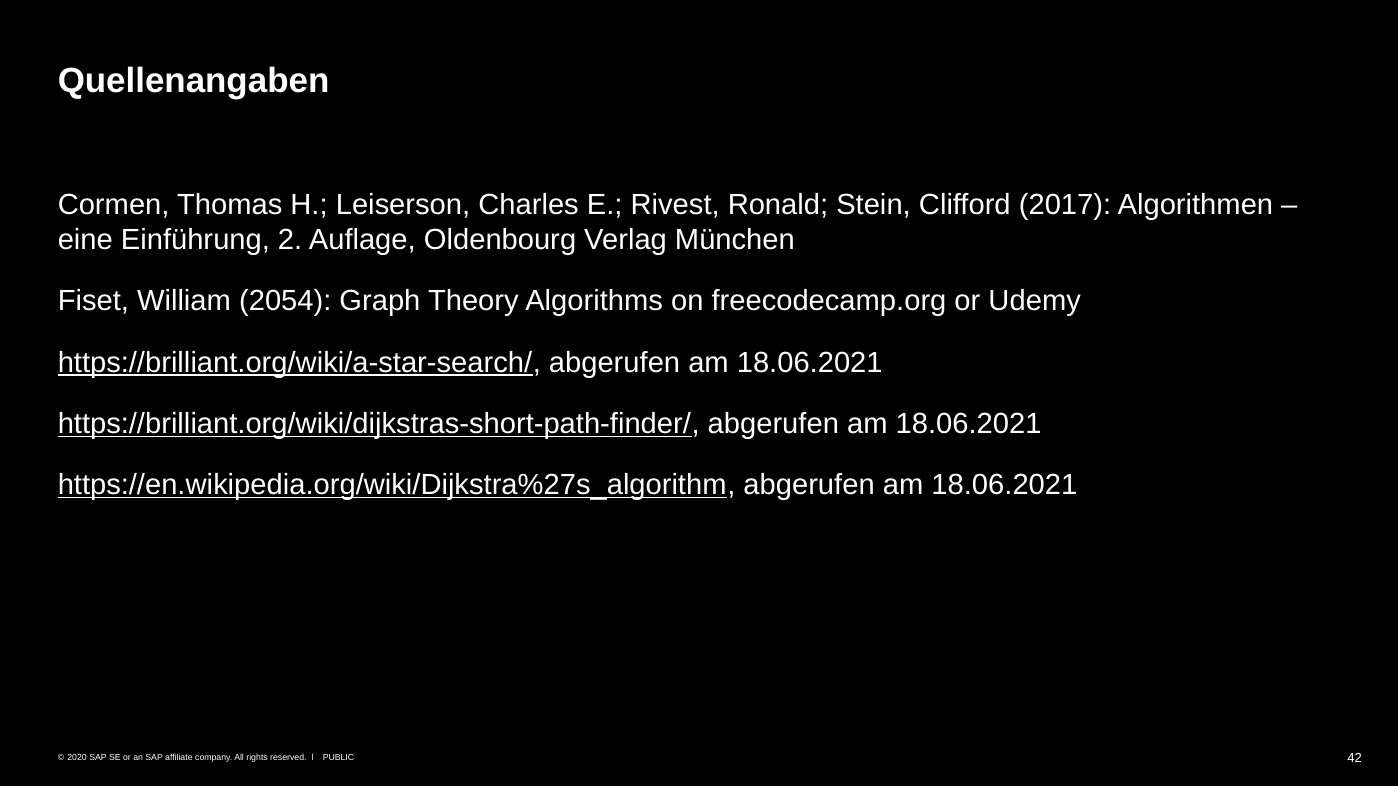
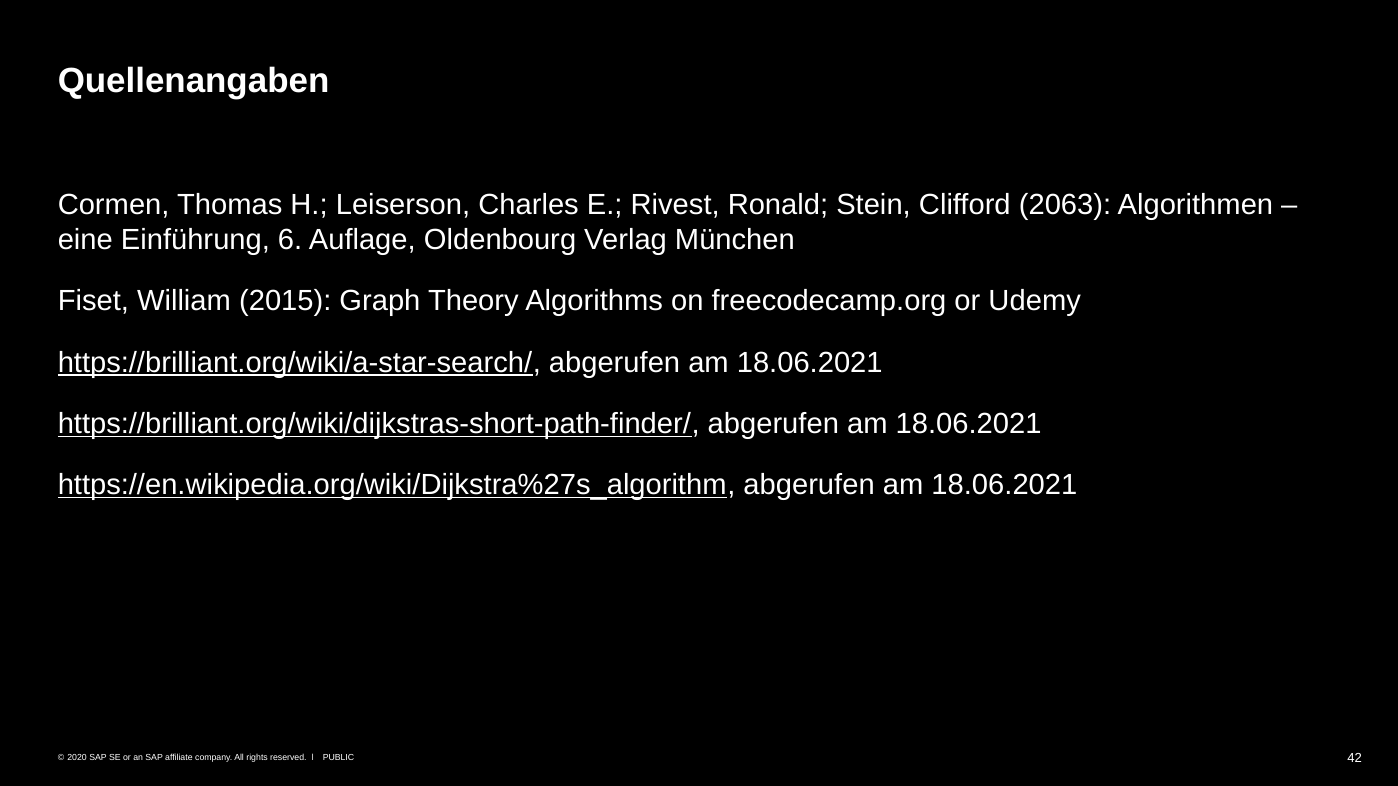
2017: 2017 -> 2063 (1065, 205)
2: 2 -> 6 (290, 240)
2054: 2054 -> 2015 (285, 301)
